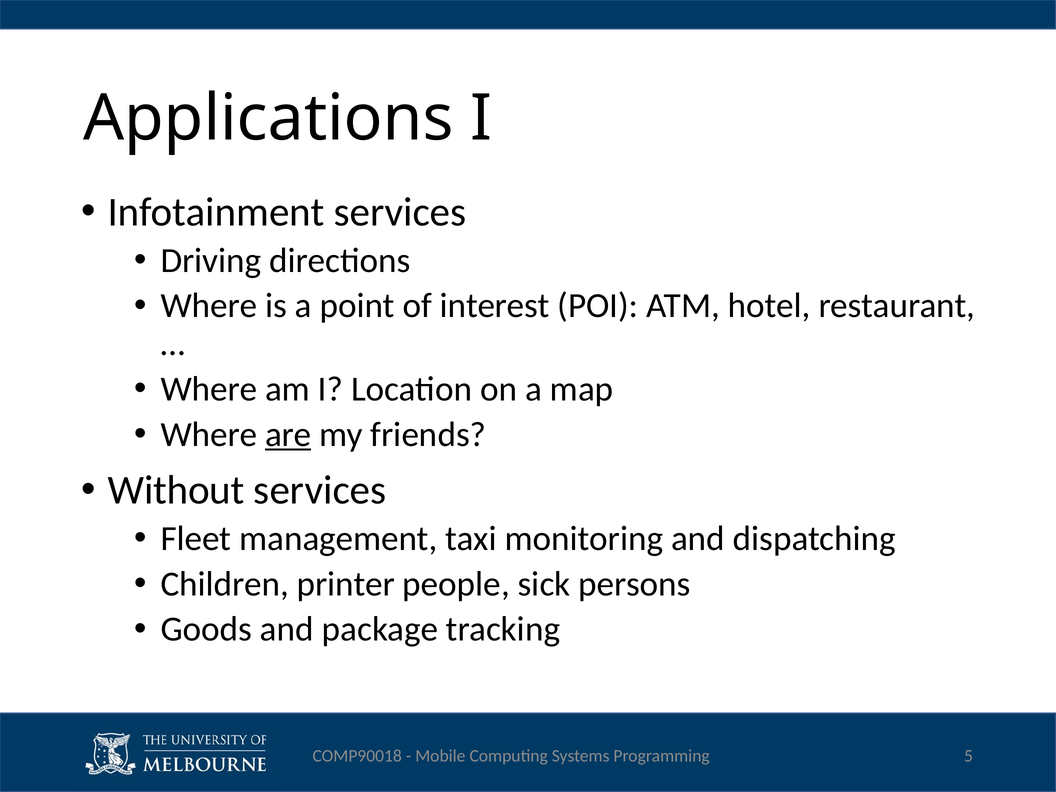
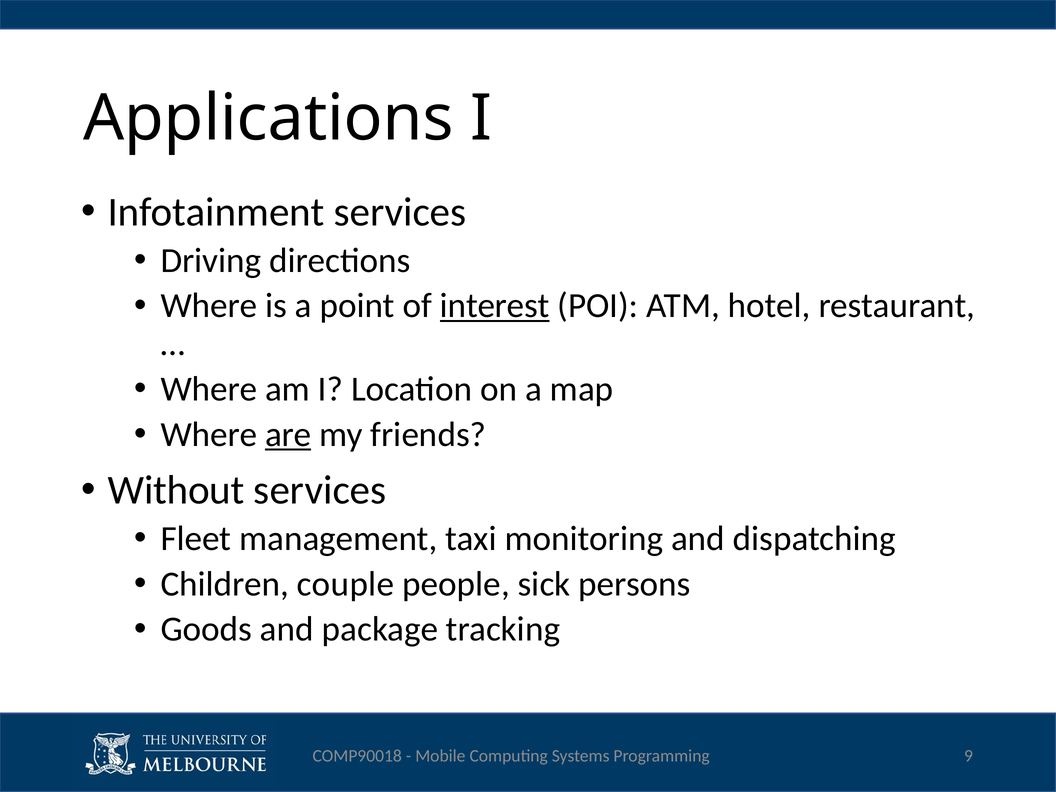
interest underline: none -> present (495, 306)
printer: printer -> couple (346, 584)
5: 5 -> 9 (968, 756)
